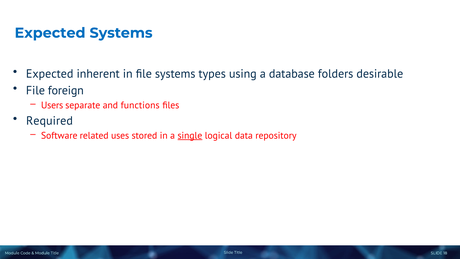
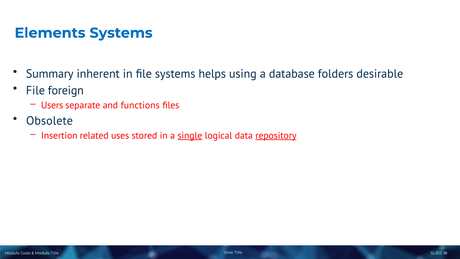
Expected: Expected -> Elements (50, 33)
Expected: Expected -> Summary (50, 74)
types: types -> helps (212, 74)
Required: Required -> Obsolete (50, 121)
Software: Software -> Insertion (59, 135)
repository underline: none -> present (276, 135)
